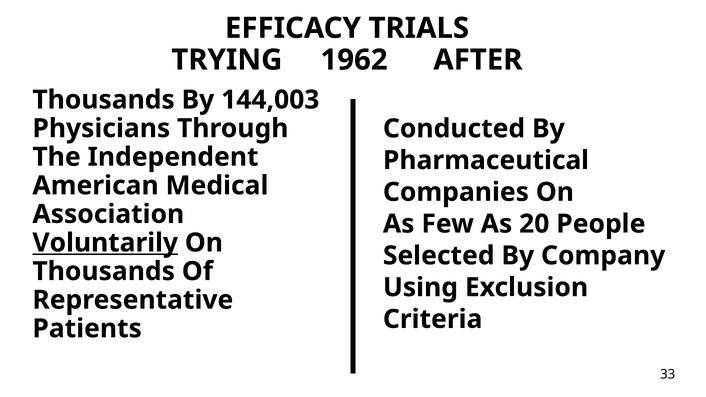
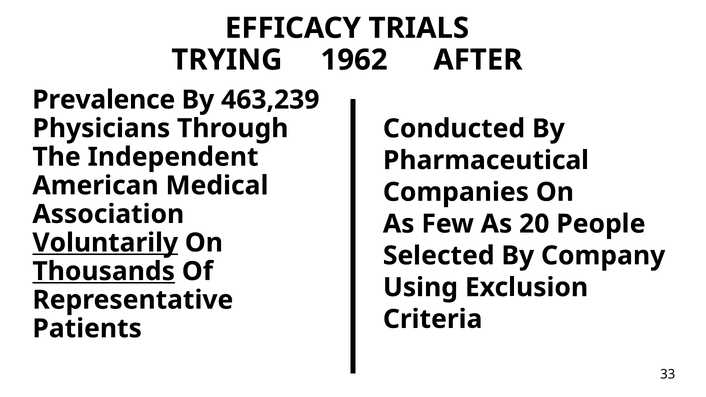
Thousands: Thousands -> Prevalence (104, 100)
144,003: 144,003 -> 463,239 (270, 100)
Thousands underline: none -> present (104, 271)
